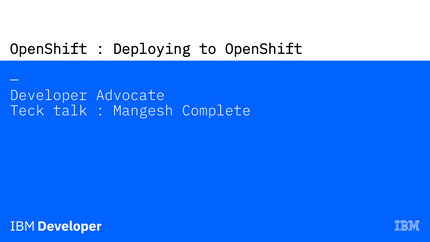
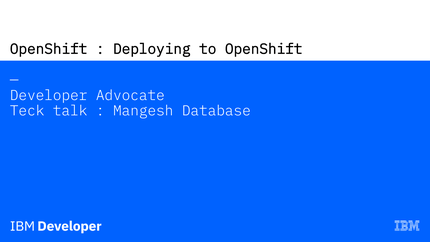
Complete: Complete -> Database (216, 111)
